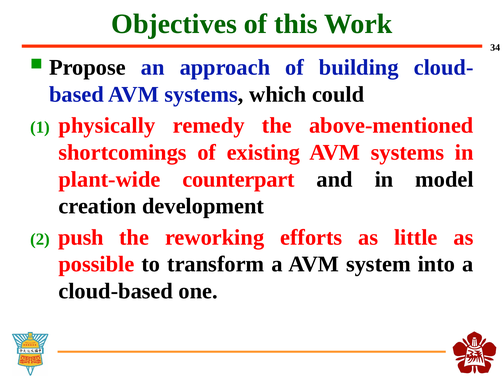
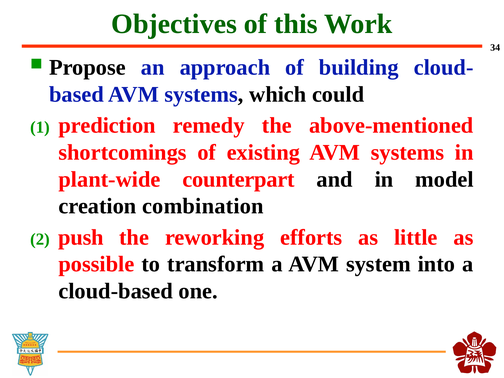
physically: physically -> prediction (107, 126)
development: development -> combination (203, 206)
